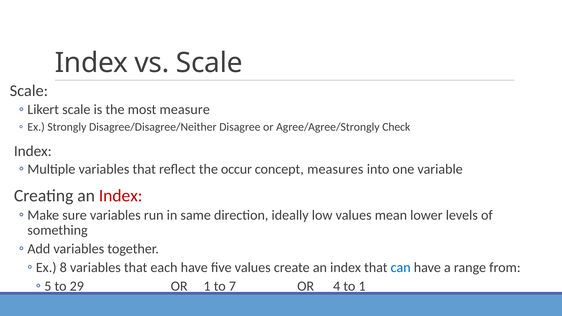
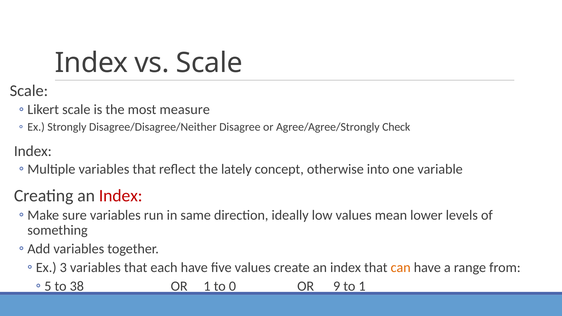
occur: occur -> lately (236, 169)
measures: measures -> otherwise (335, 169)
8: 8 -> 3 (63, 268)
can colour: blue -> orange (401, 268)
29: 29 -> 38 (77, 286)
7: 7 -> 0 (232, 286)
4: 4 -> 9 (337, 286)
